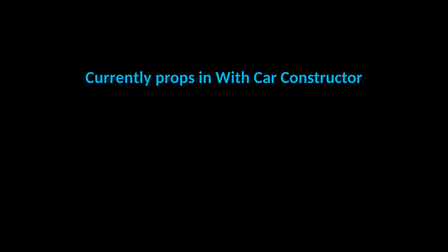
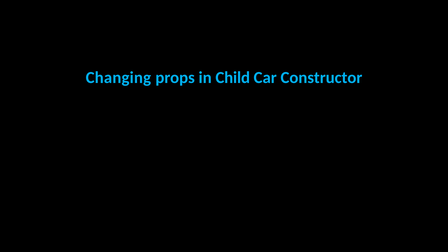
Currently: Currently -> Changing (118, 78)
With: With -> Child (233, 78)
